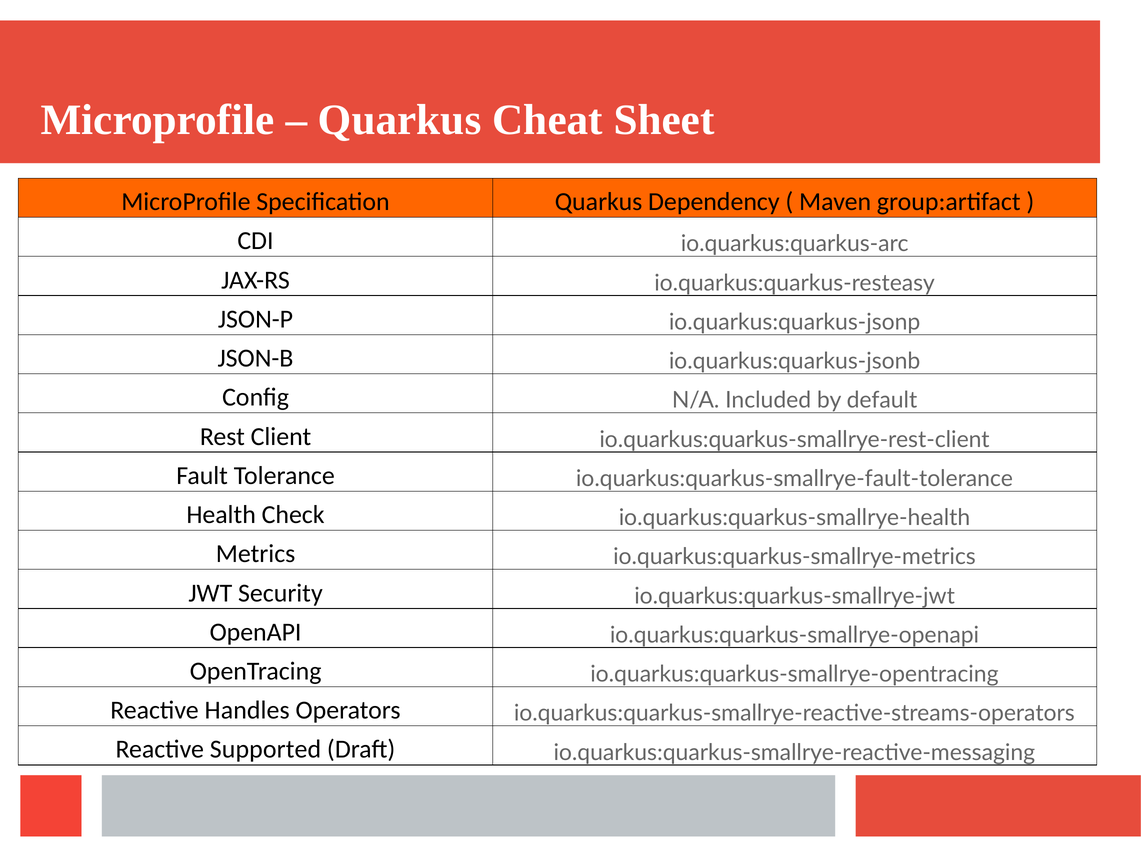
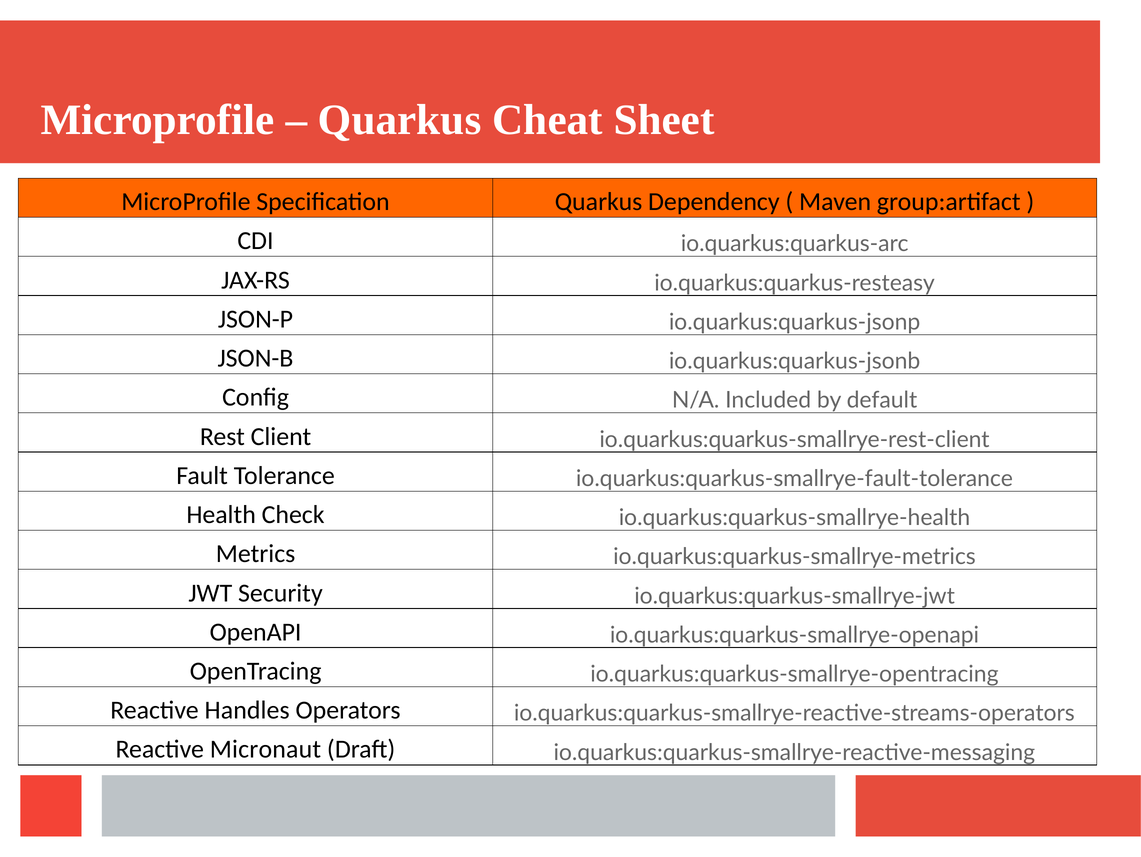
Supported: Supported -> Micronaut (265, 749)
